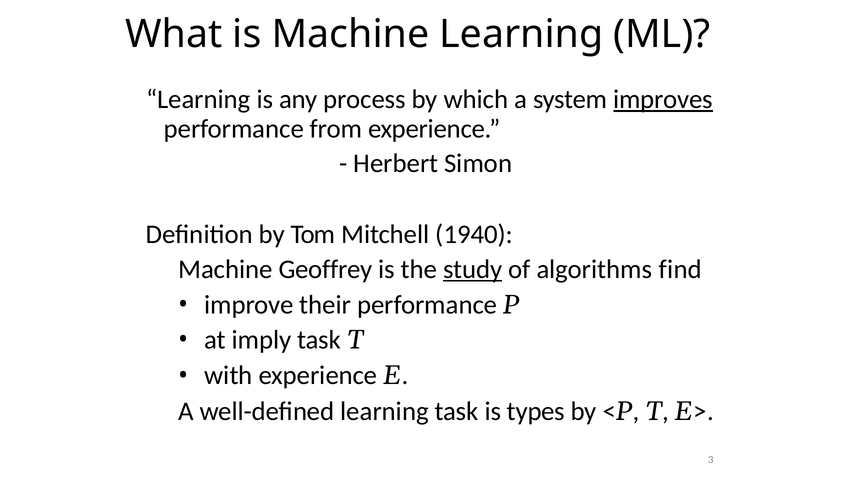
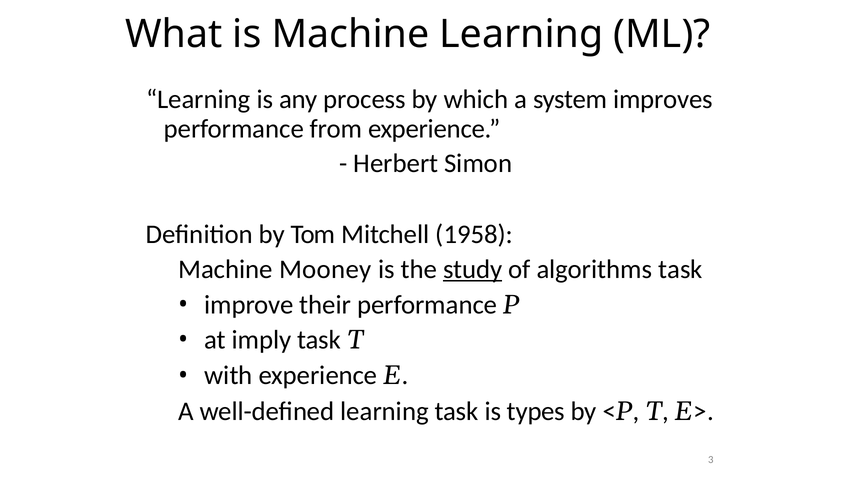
improves underline: present -> none (663, 100)
1940: 1940 -> 1958 (474, 234)
Geoffrey: Geoffrey -> Mooney (325, 269)
algorithms find: find -> task (680, 269)
